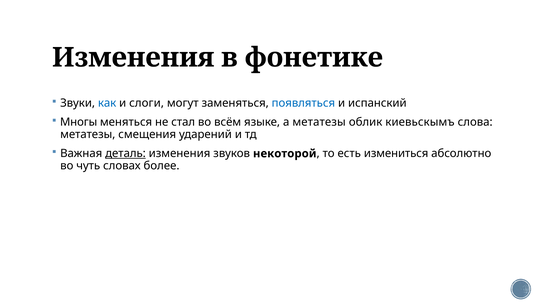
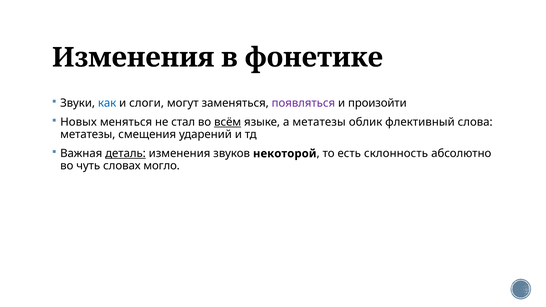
появляться colour: blue -> purple (303, 103)
испанский: испанский -> произойти (377, 103)
Многы: Многы -> Новых (79, 122)
всём underline: none -> present (228, 122)
киевьскымъ: киевьскымъ -> флективный (420, 122)
измениться: измениться -> склонность (396, 154)
более: более -> могло (162, 166)
